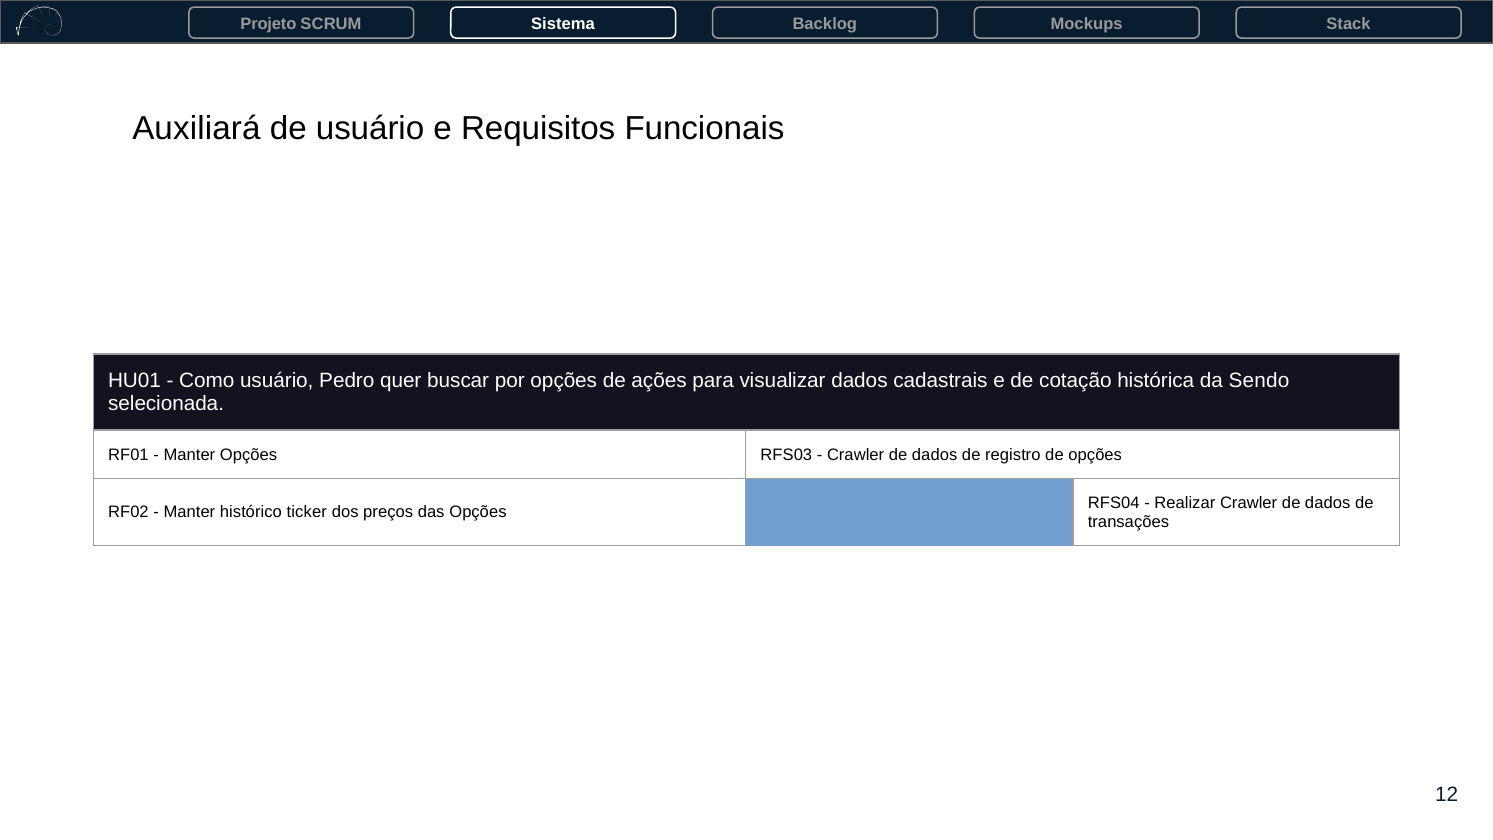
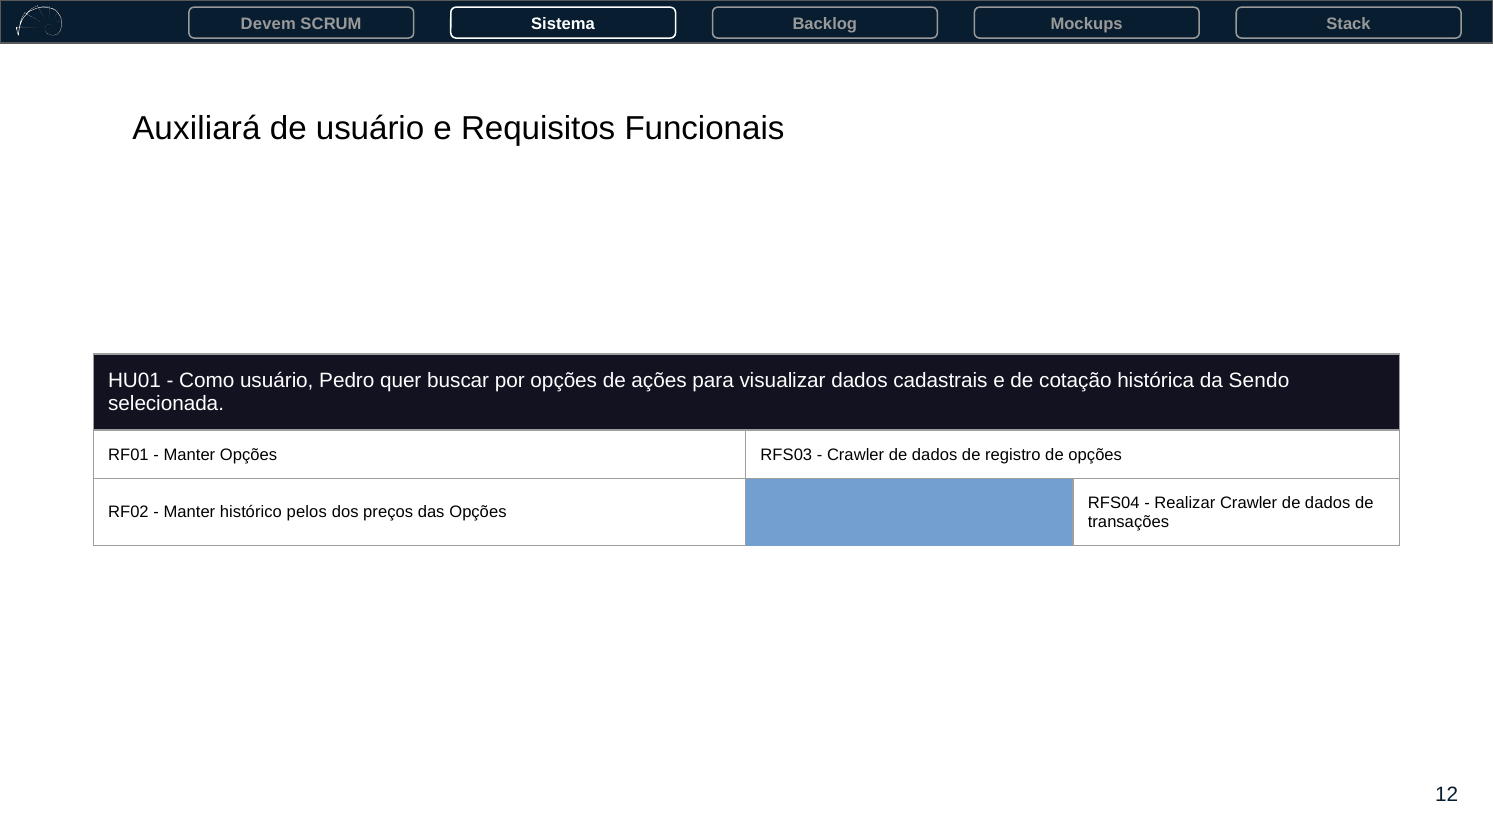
Projeto: Projeto -> Devem (268, 24)
ticker: ticker -> pelos (307, 512)
